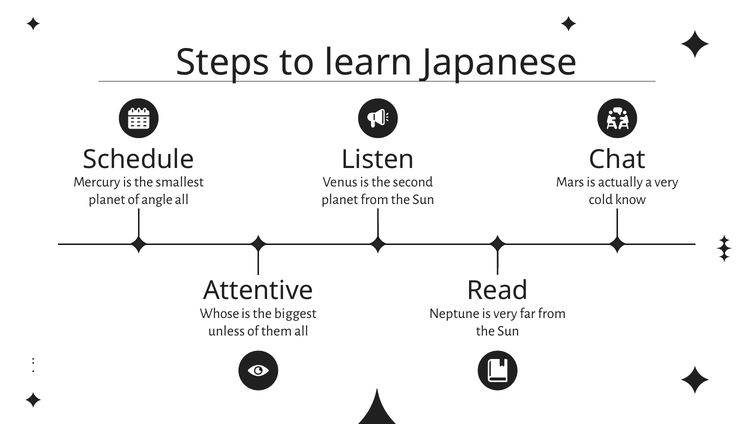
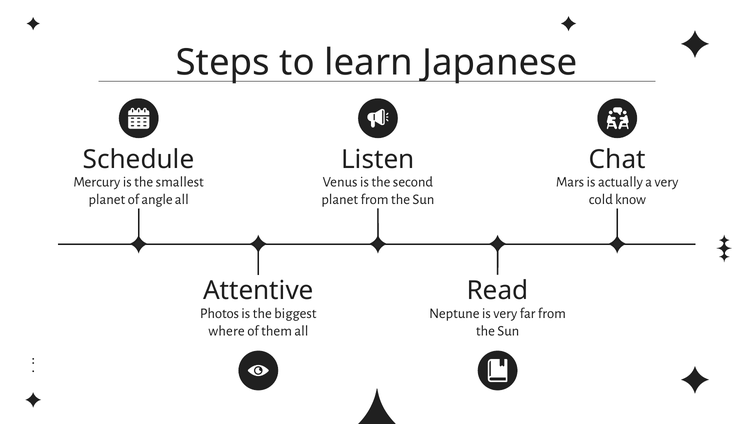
Whose: Whose -> Photos (220, 313)
unless: unless -> where (226, 331)
